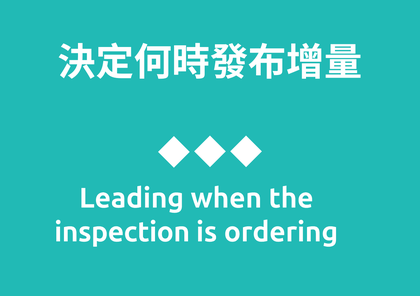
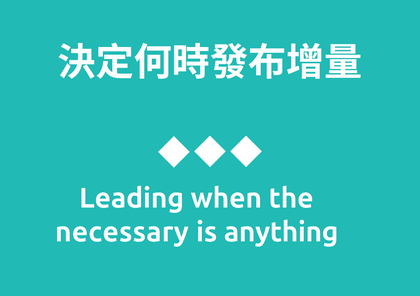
inspection: inspection -> necessary (122, 232)
ordering: ordering -> anything (281, 232)
